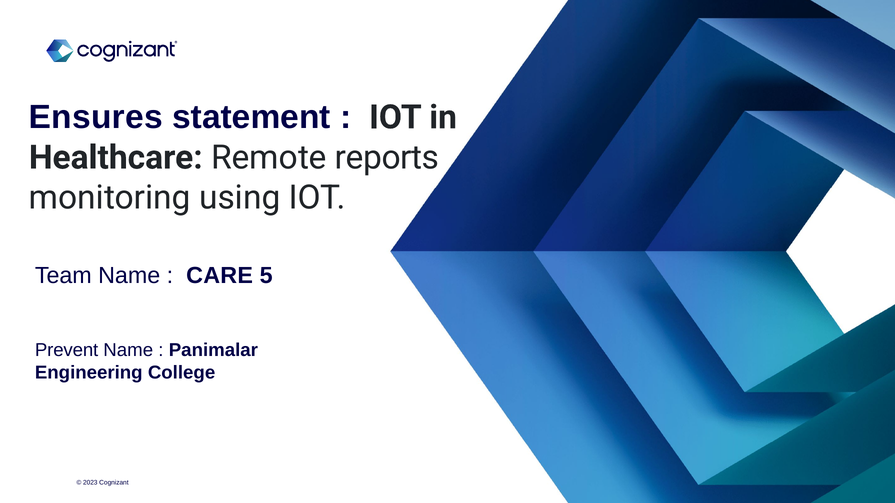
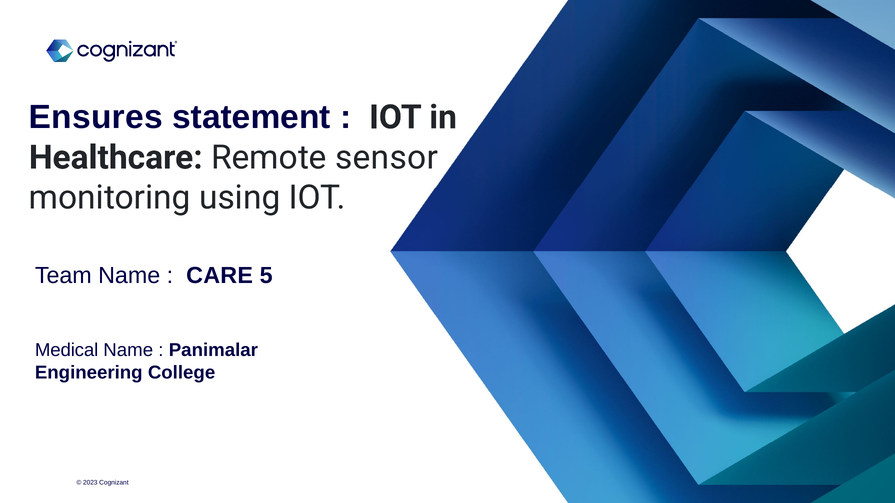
reports: reports -> sensor (387, 158)
Prevent: Prevent -> Medical (67, 351)
